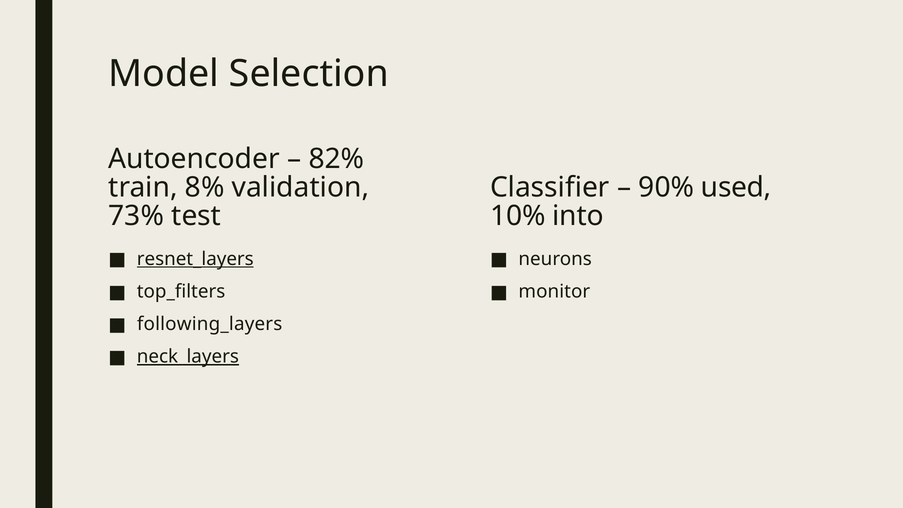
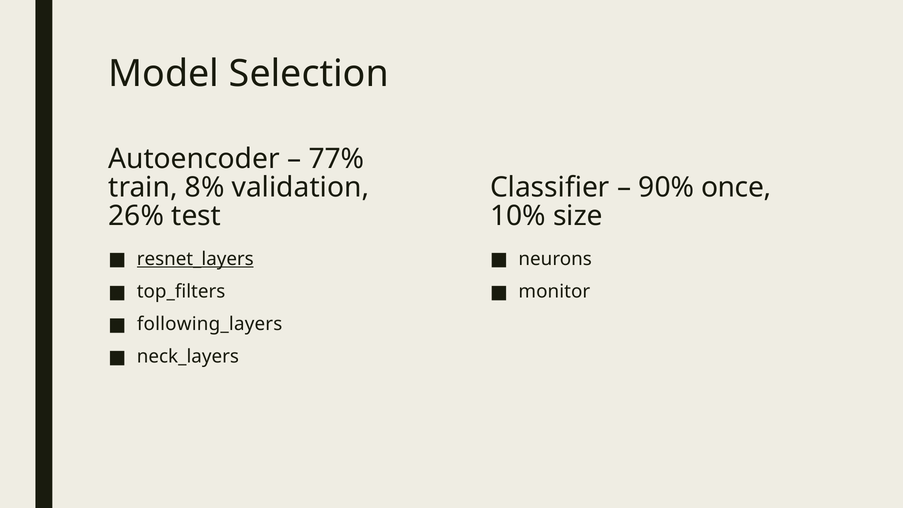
82%: 82% -> 77% (336, 159)
used: used -> once (736, 188)
73%: 73% -> 26% (136, 216)
into: into -> size (578, 216)
neck_layers underline: present -> none (188, 357)
